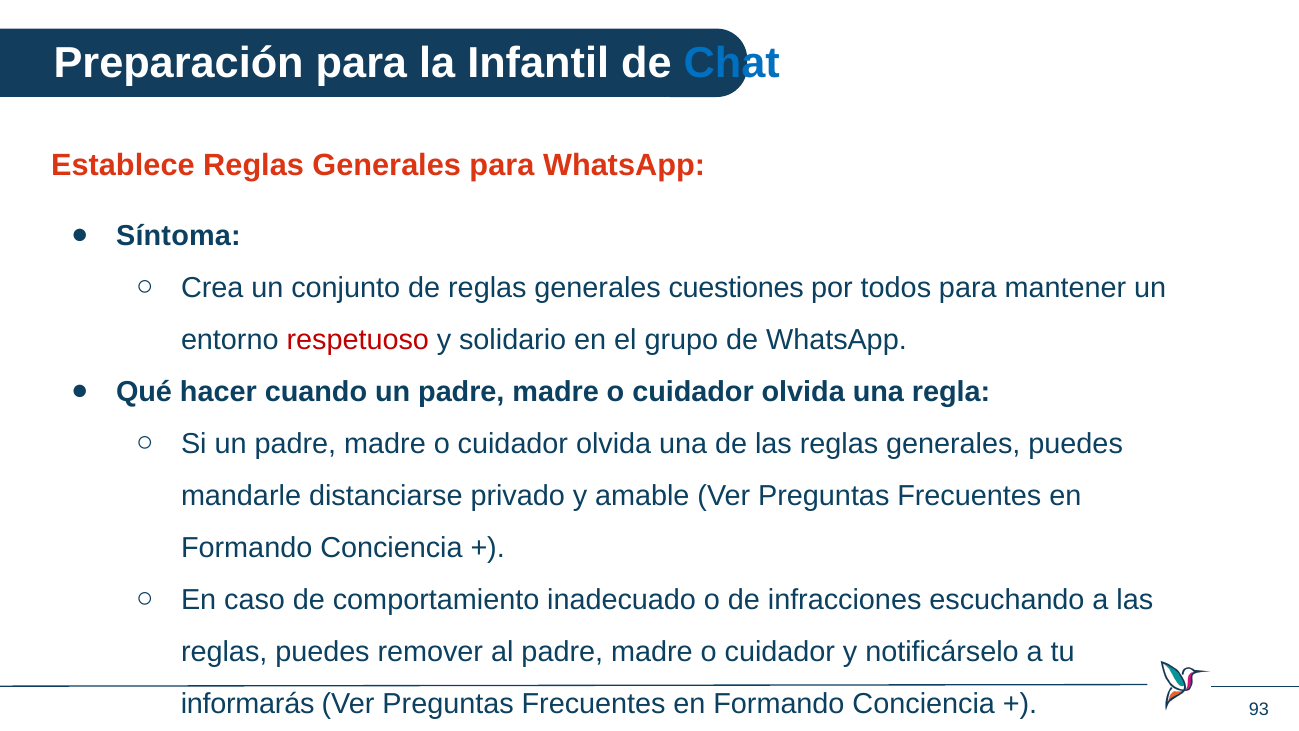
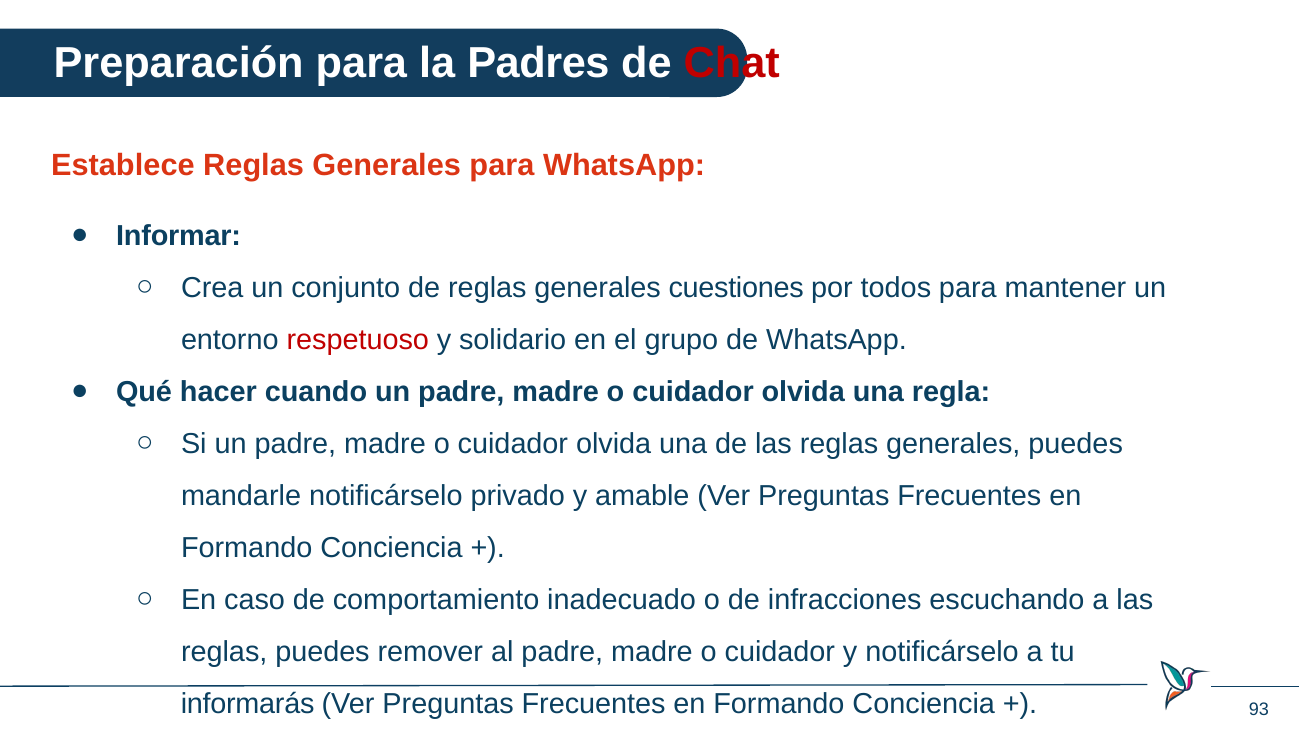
Infantil: Infantil -> Padres (538, 64)
Chat colour: blue -> red (732, 64)
Síntoma: Síntoma -> Informar (179, 236)
mandarle distanciarse: distanciarse -> notificárselo (386, 496)
